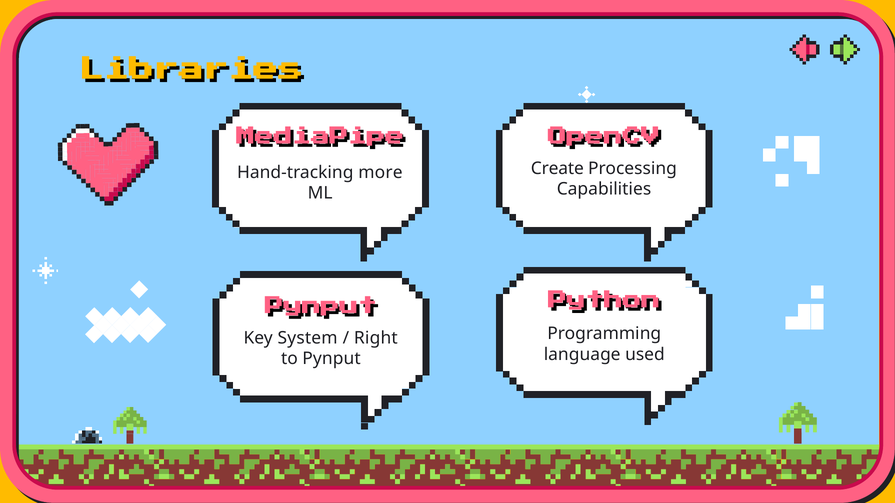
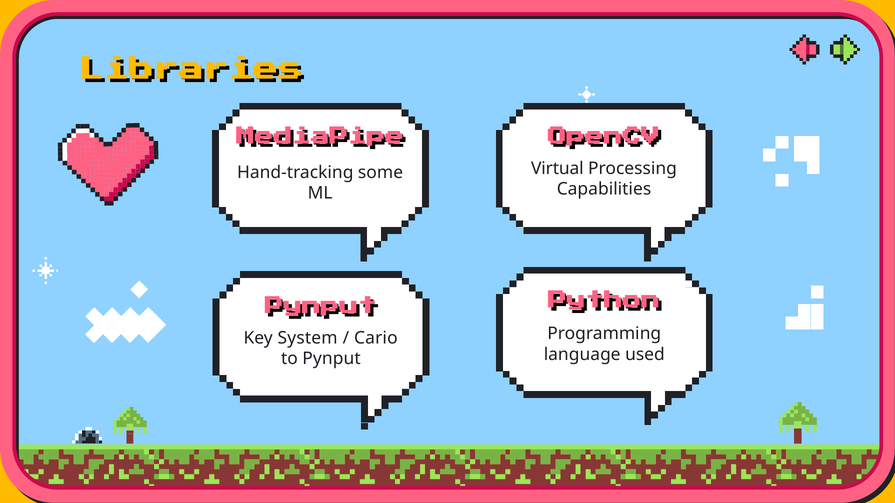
Create: Create -> Virtual (557, 168)
more: more -> some (381, 172)
Right: Right -> Cario (376, 338)
